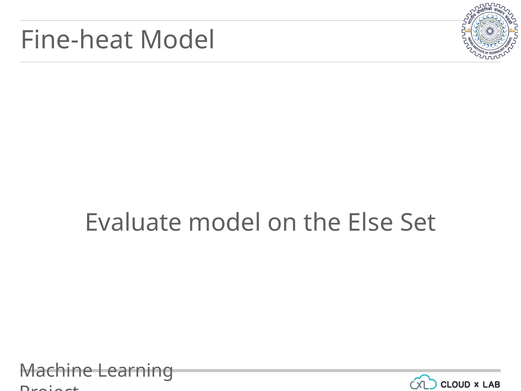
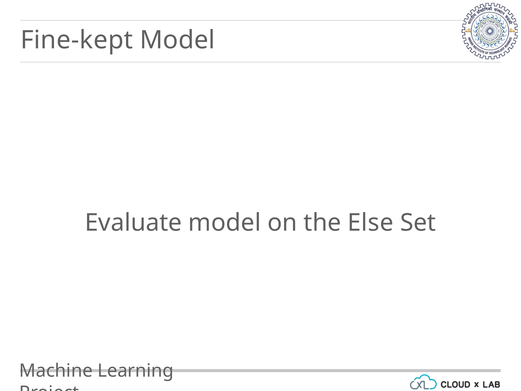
Fine-heat: Fine-heat -> Fine-kept (77, 40)
